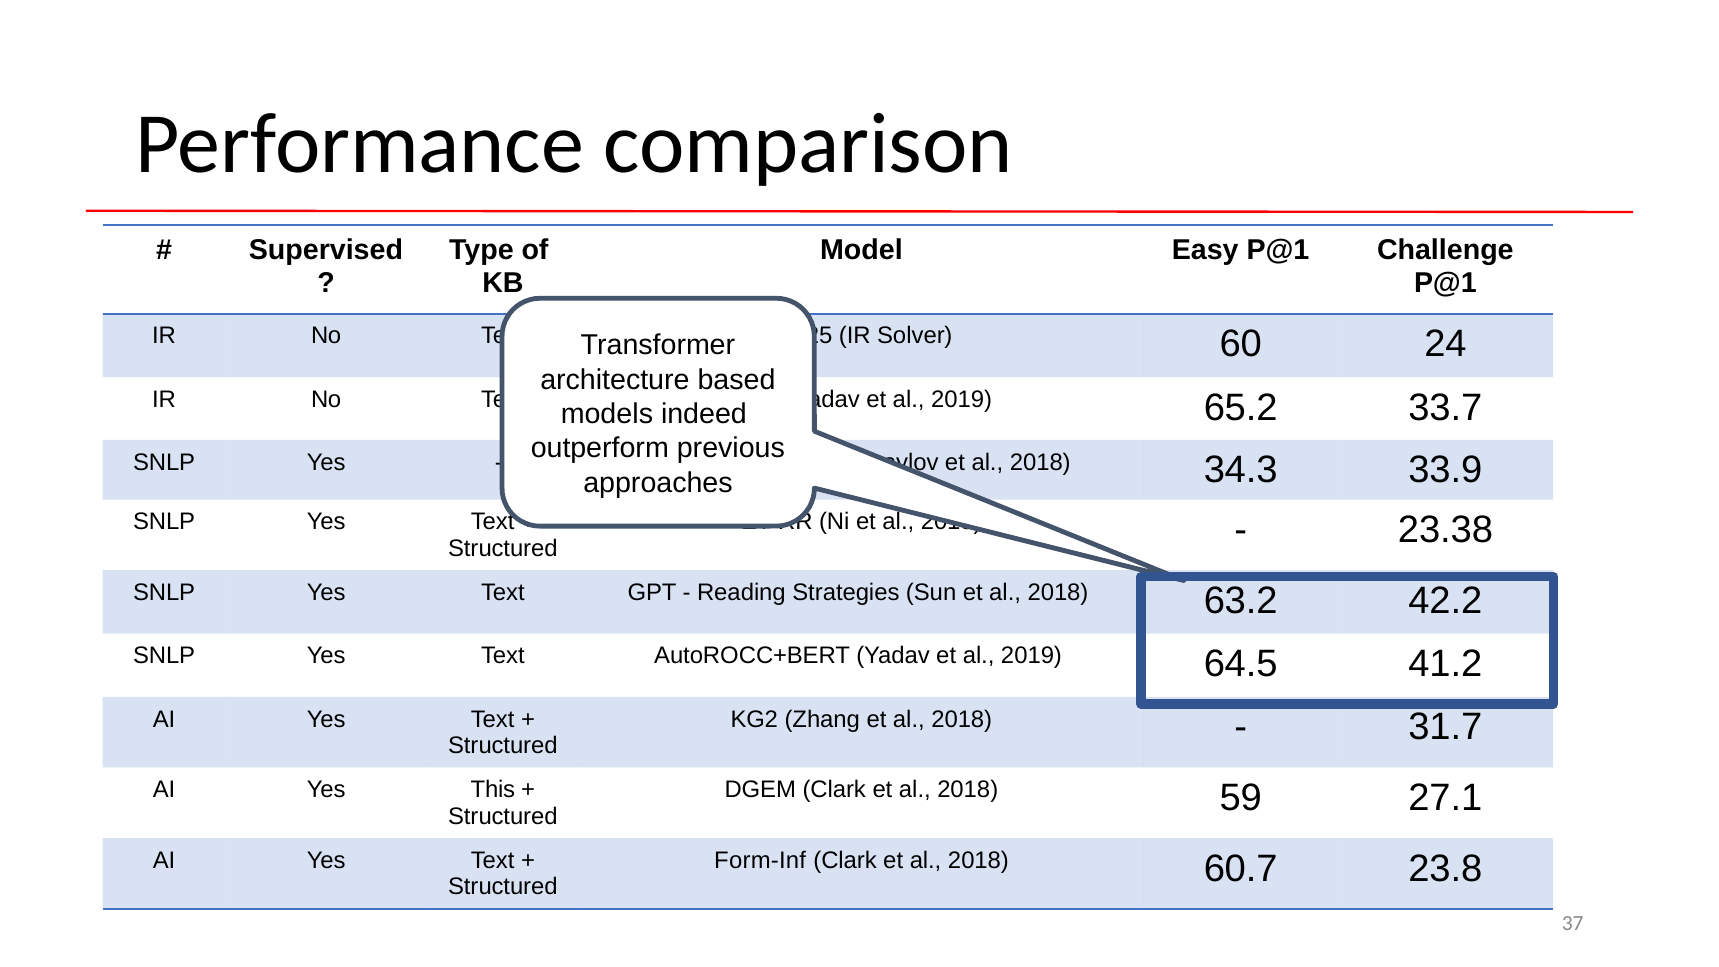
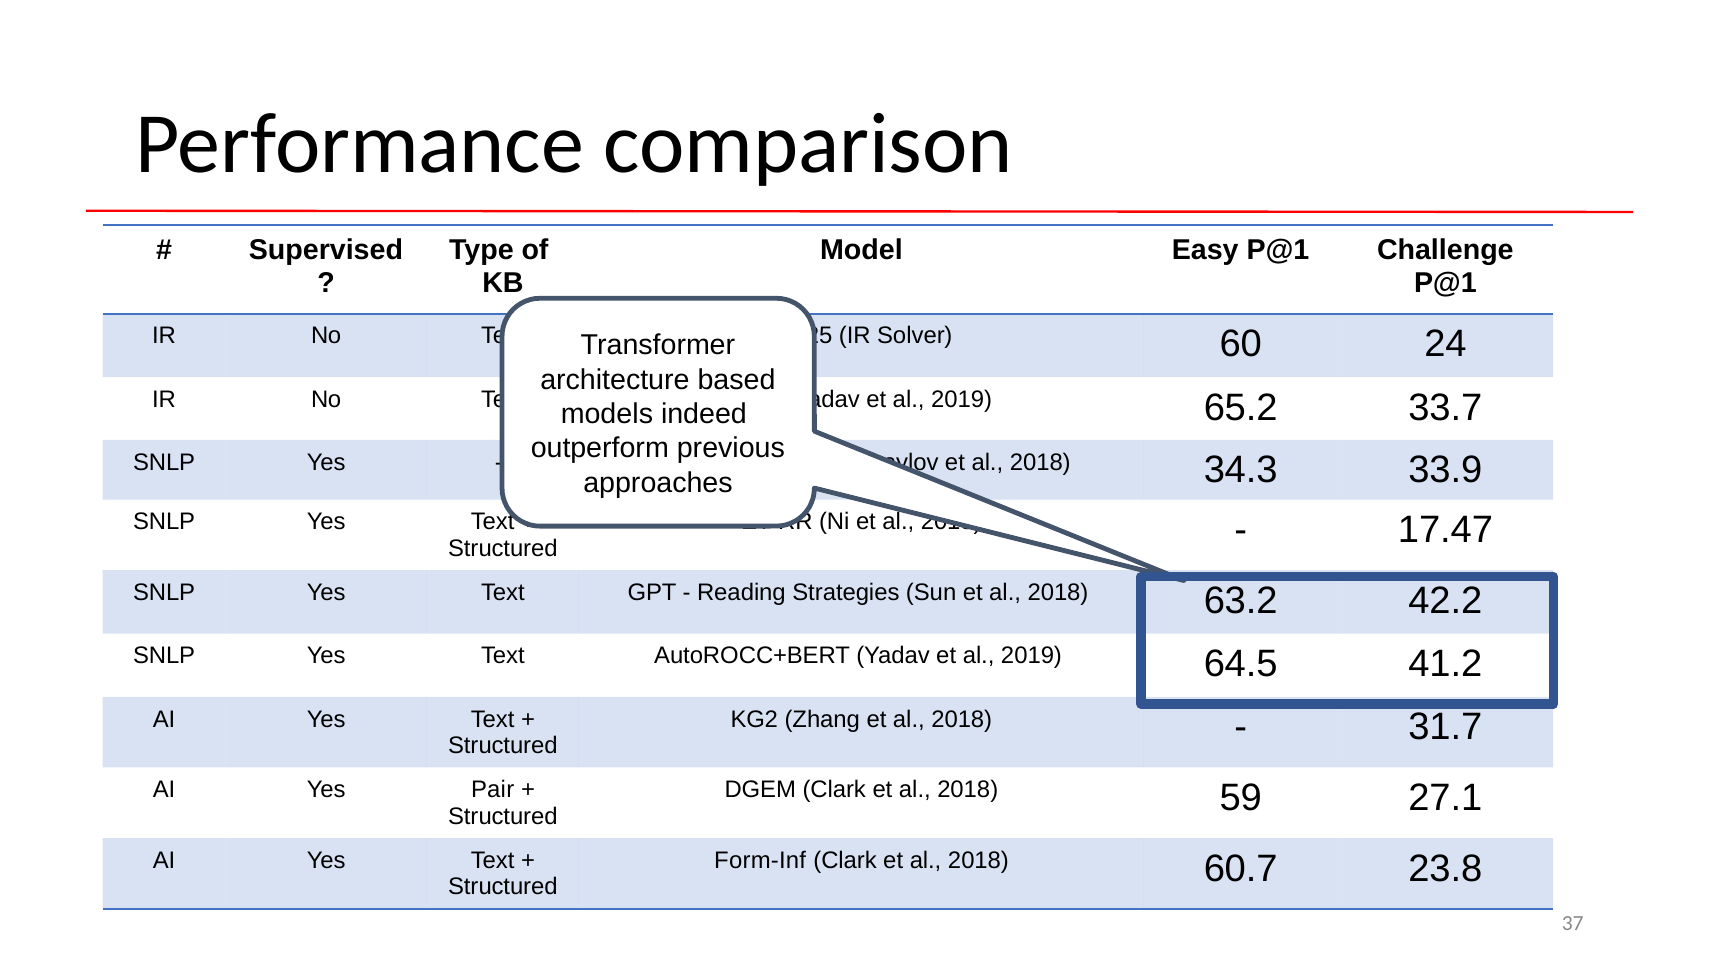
23.38: 23.38 -> 17.47 (1445, 530)
This: This -> Pair (493, 790)
